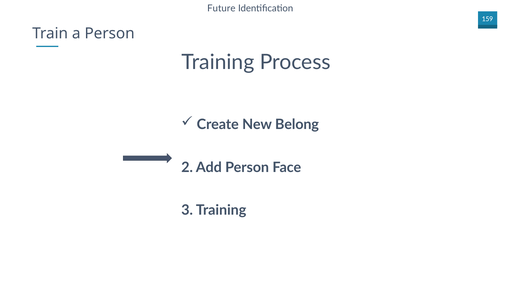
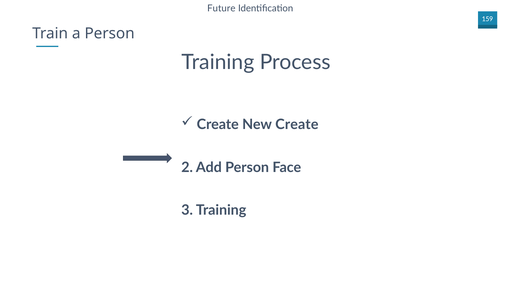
New Belong: Belong -> Create (297, 124)
